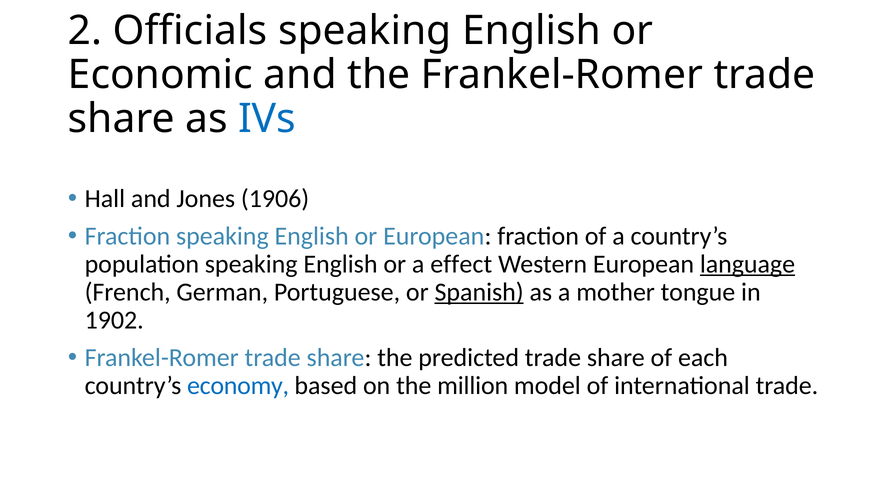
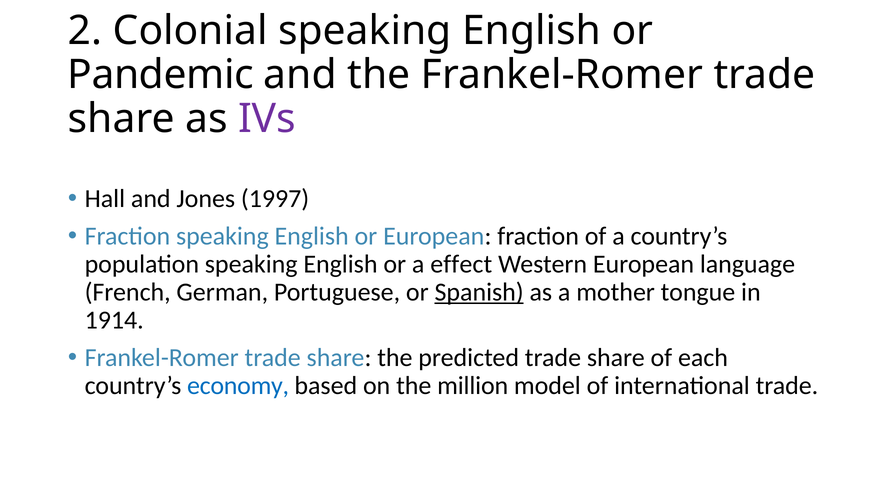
Officials: Officials -> Colonial (190, 31)
Economic: Economic -> Pandemic (161, 75)
IVs colour: blue -> purple (267, 119)
1906: 1906 -> 1997 (275, 199)
language underline: present -> none (747, 264)
1902: 1902 -> 1914 (114, 320)
